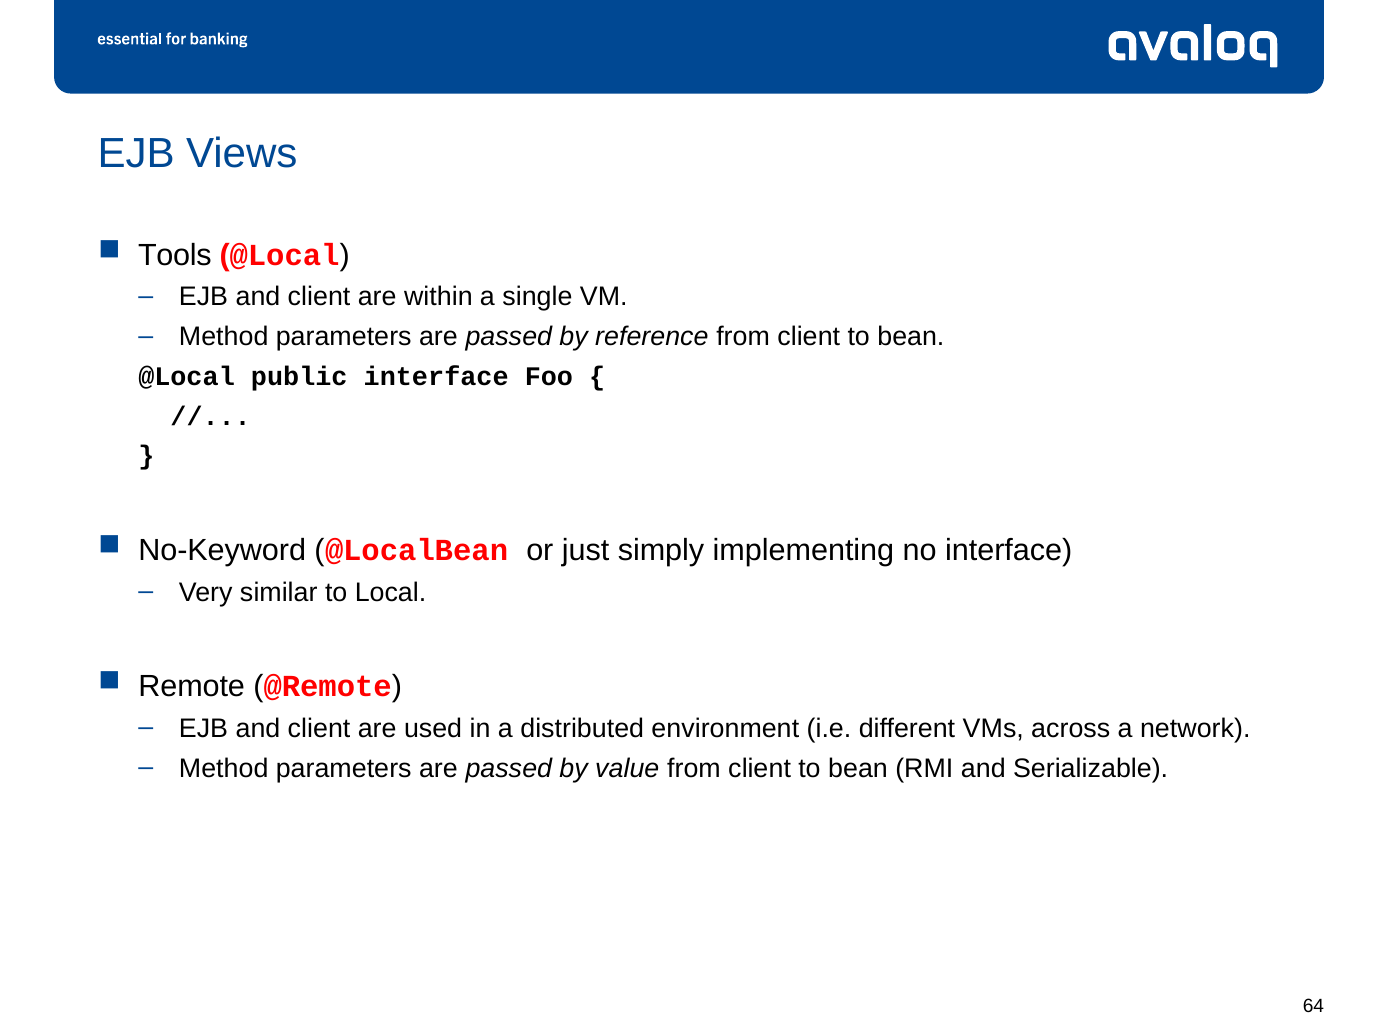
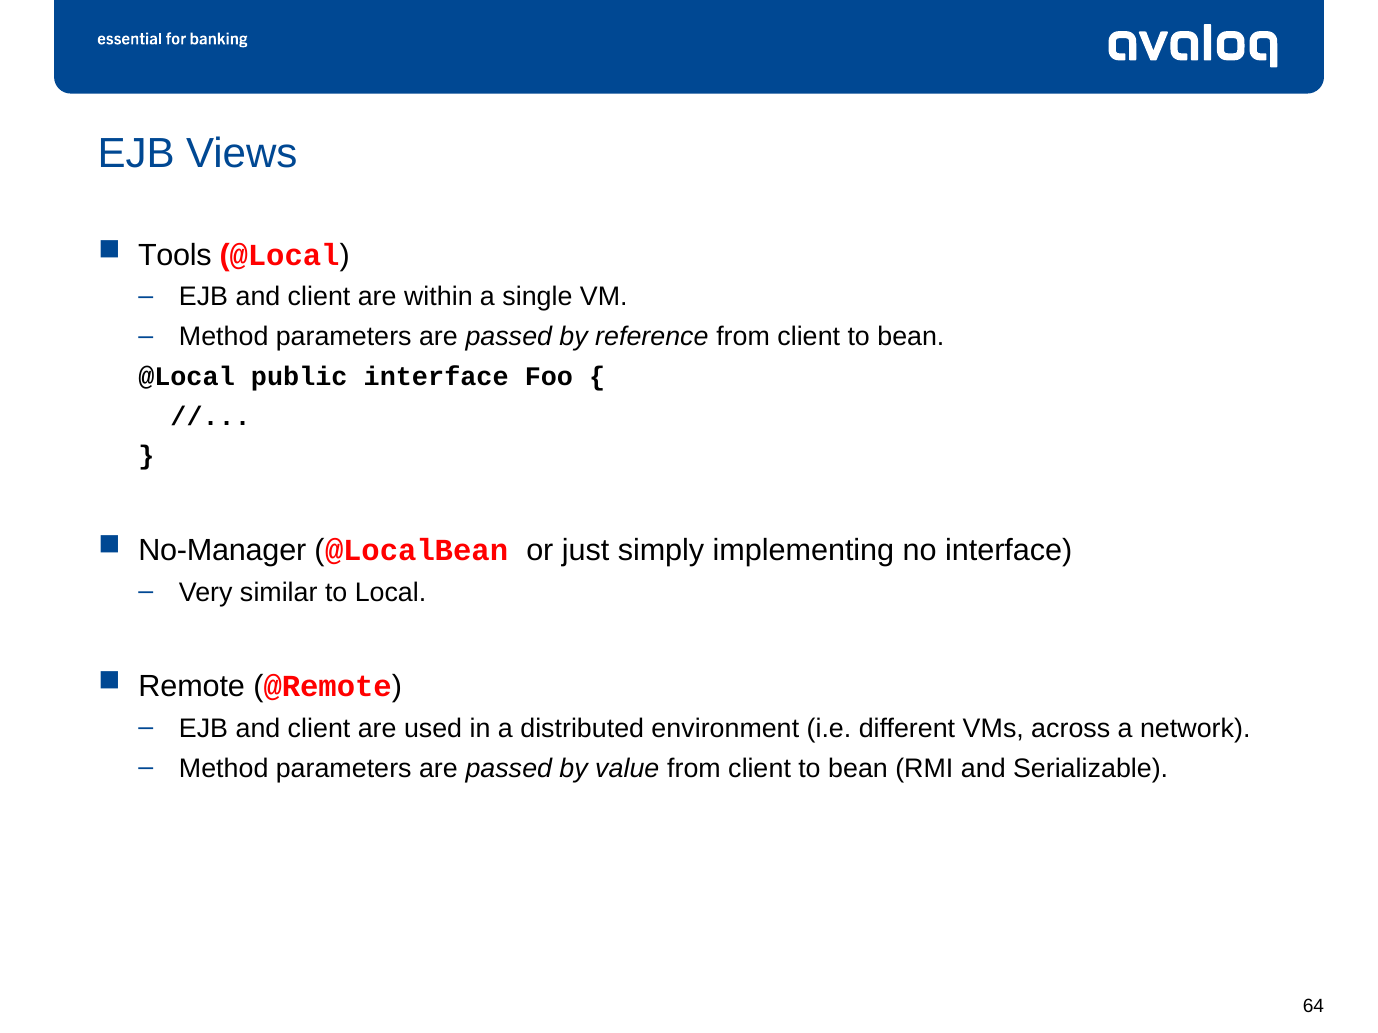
No-Keyword: No-Keyword -> No-Manager (222, 551)
